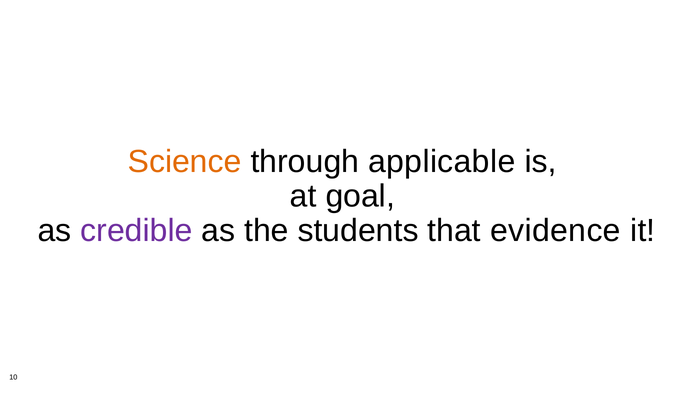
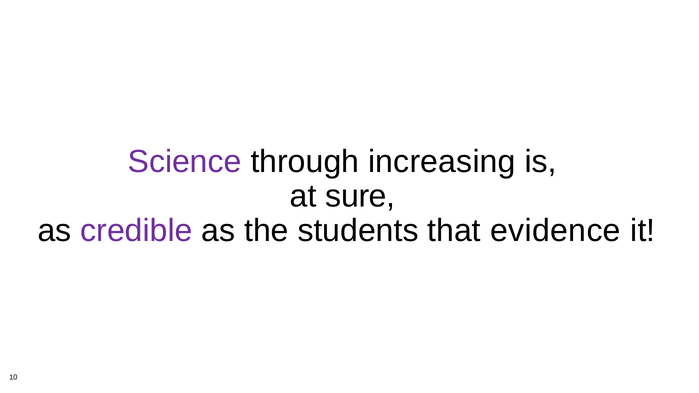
Science colour: orange -> purple (185, 162)
applicable: applicable -> increasing (442, 162)
goal: goal -> sure (360, 196)
